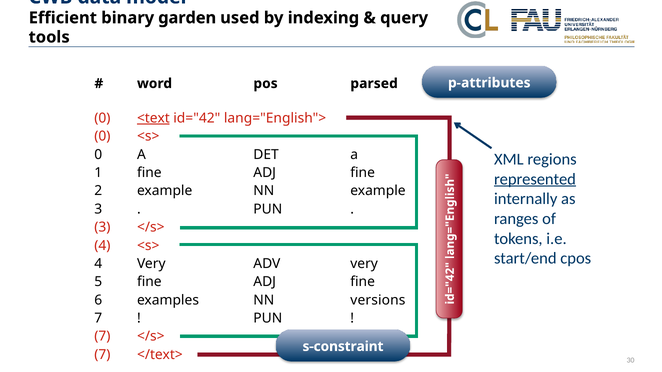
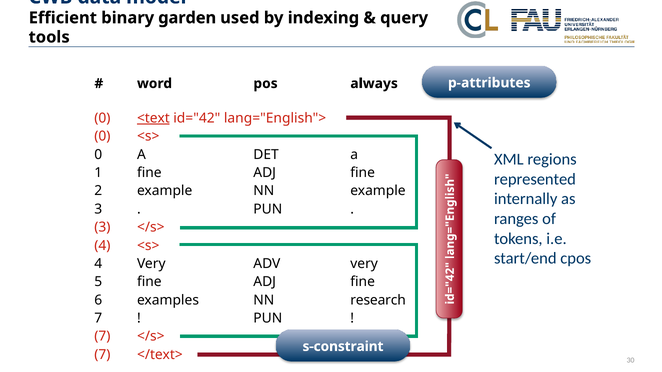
parsed: parsed -> always (374, 84)
represented underline: present -> none (535, 179)
versions: versions -> research (378, 300)
